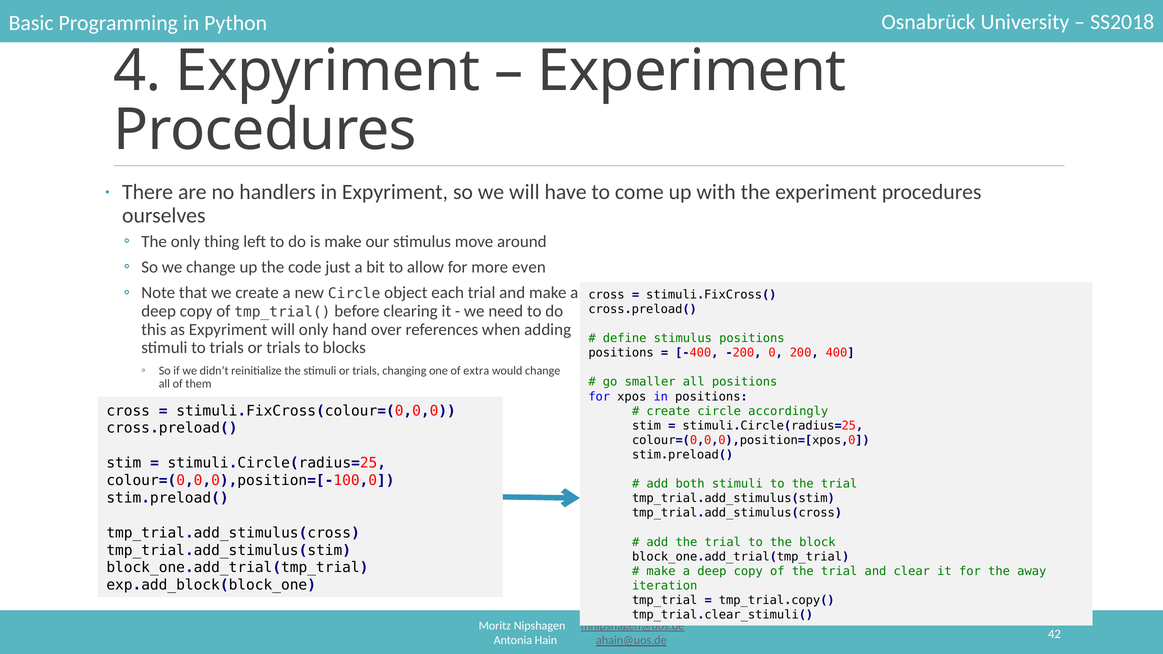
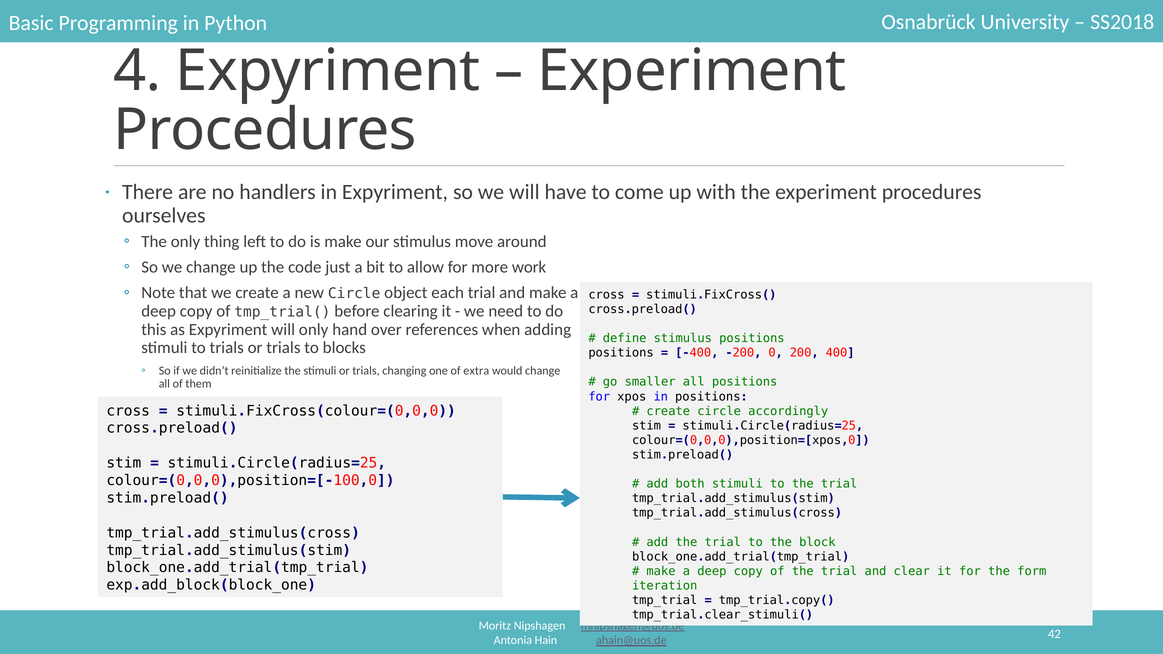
even: even -> work (529, 267)
away: away -> form (1032, 571)
